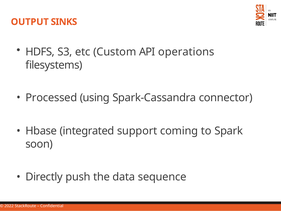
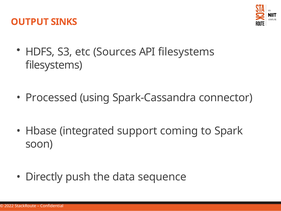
Custom: Custom -> Sources (115, 52)
API operations: operations -> filesystems (186, 52)
